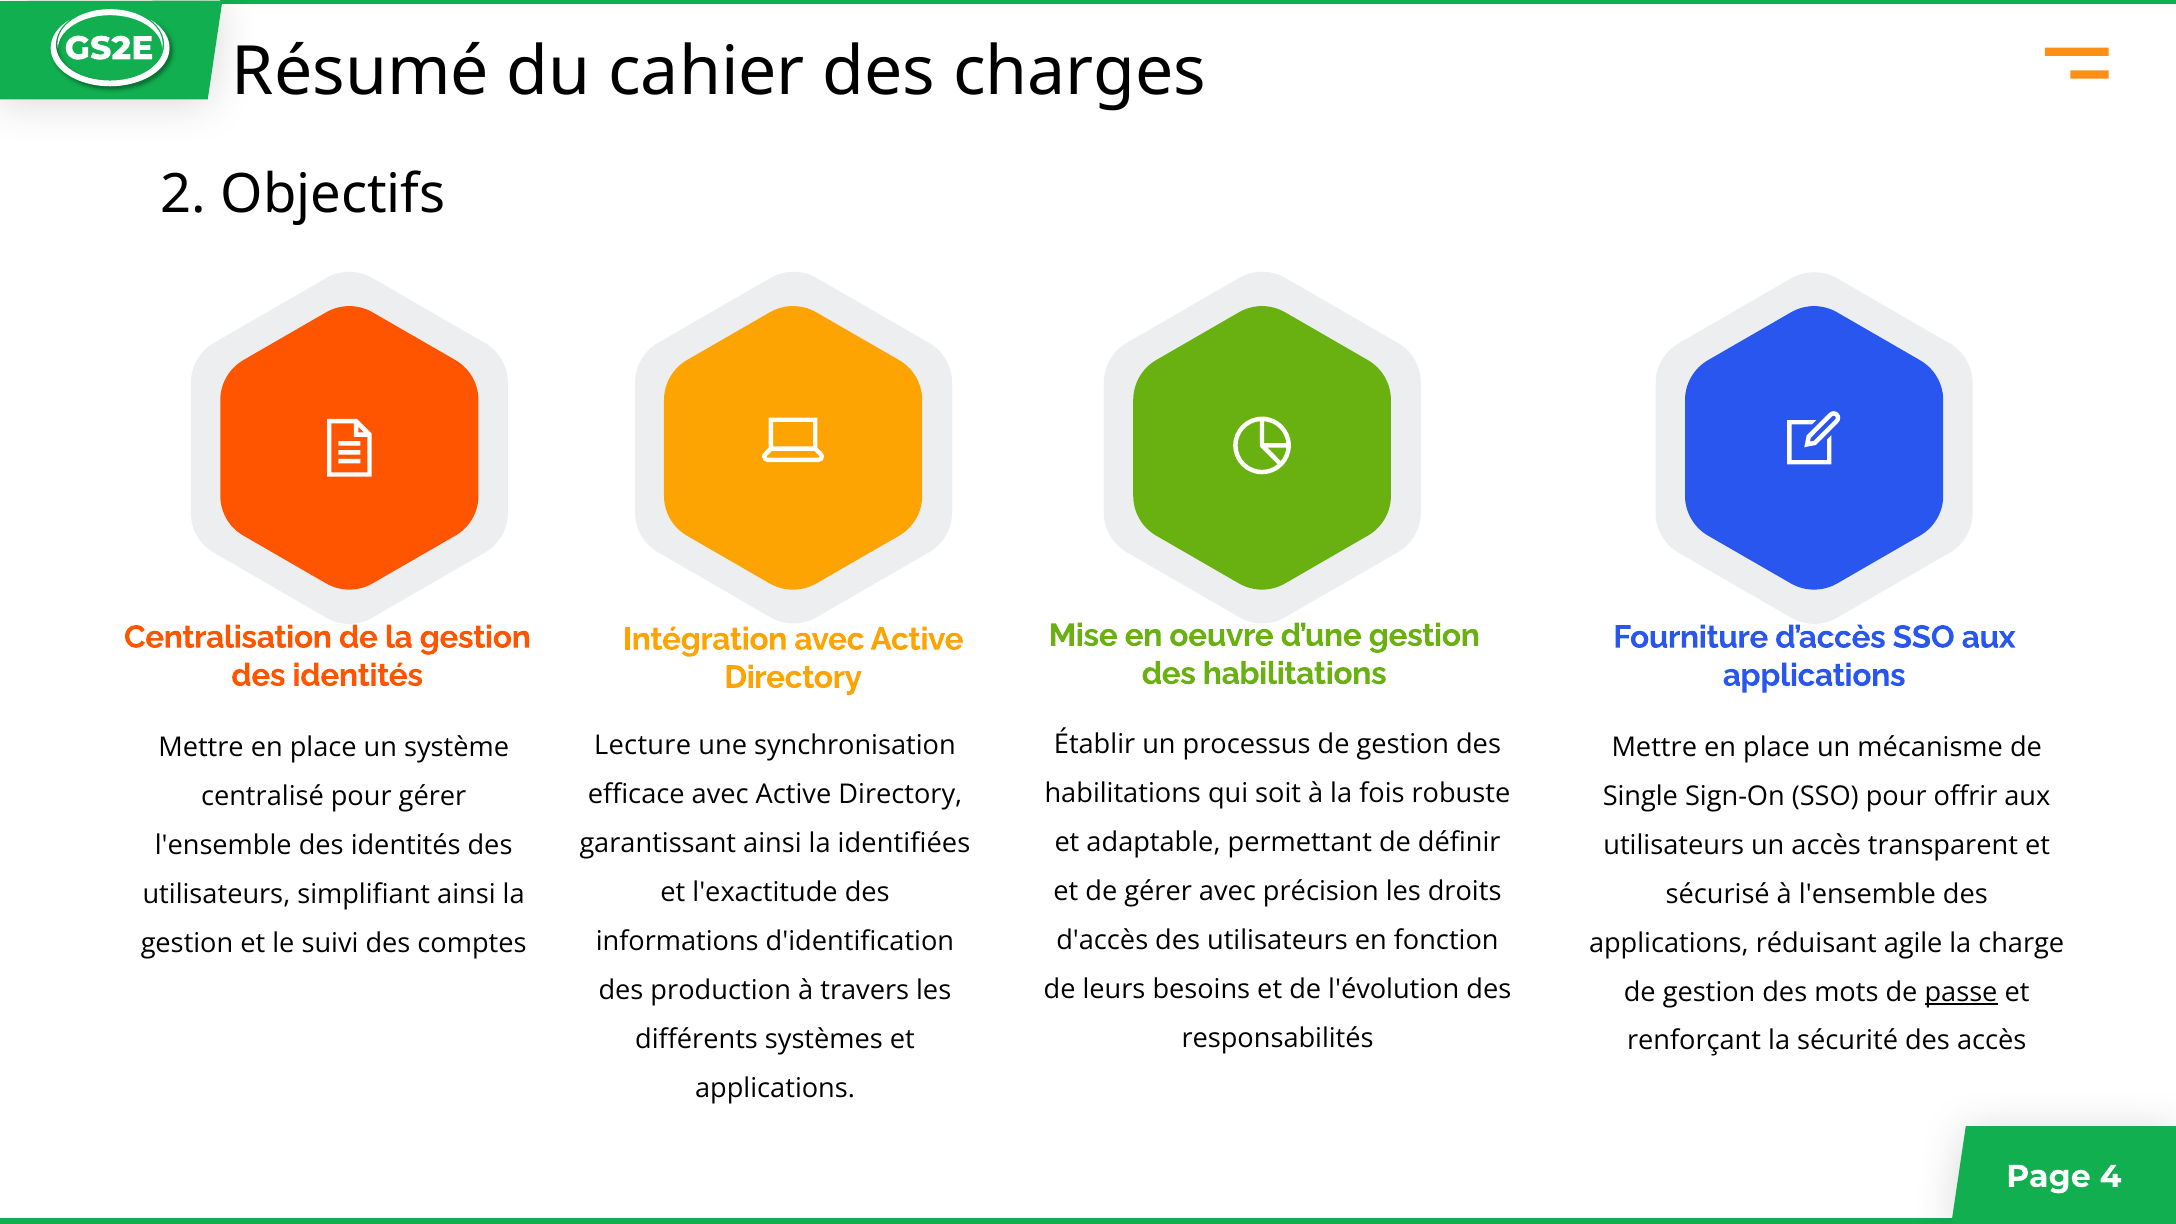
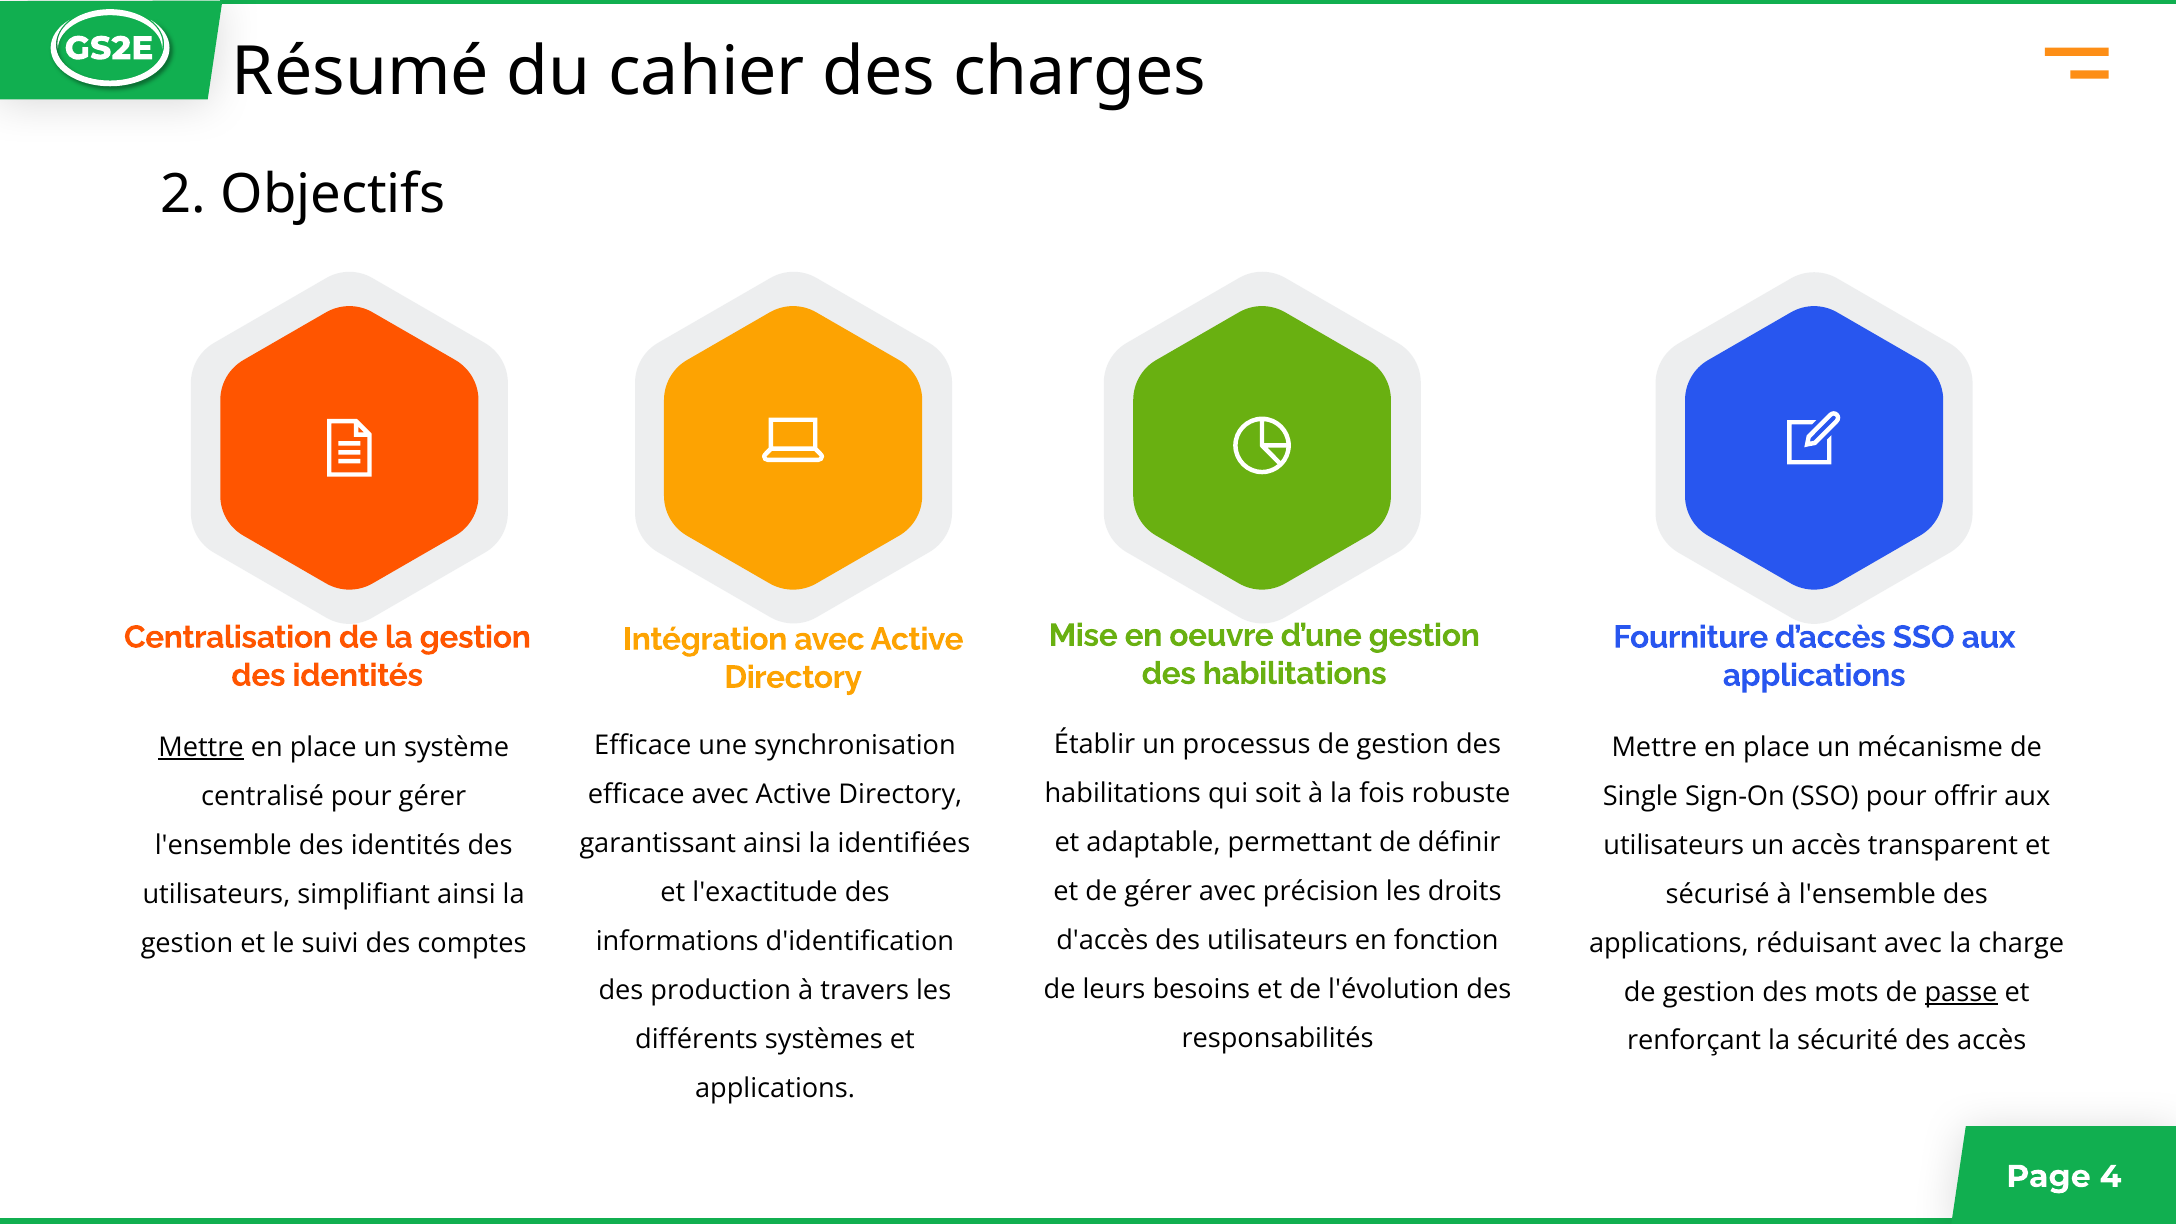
Lecture: Lecture -> Efficace (643, 746)
Mettre underline: none -> present (201, 747)
réduisant agile: agile -> avec (1913, 943)
